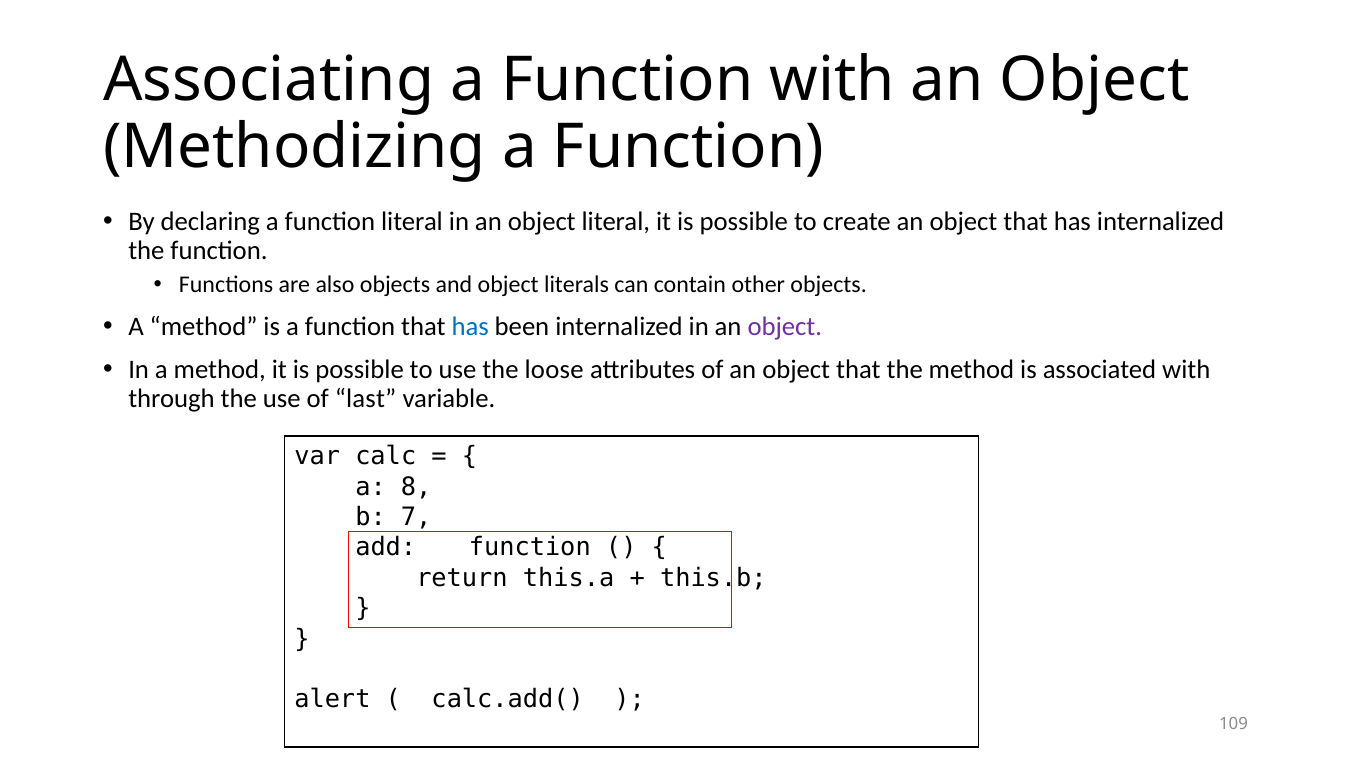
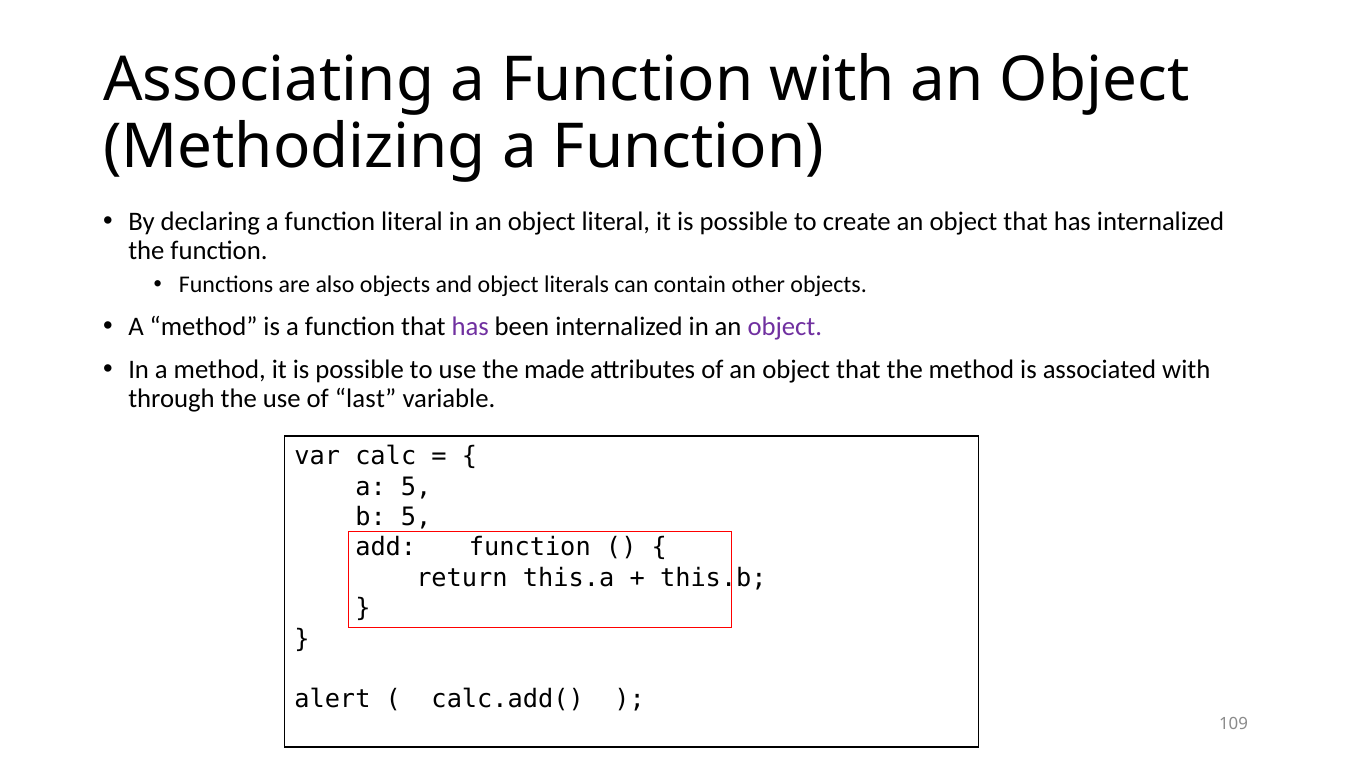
has colour: blue -> purple (470, 326)
loose: loose -> made (554, 369)
a 8: 8 -> 5 (416, 487)
b 7: 7 -> 5 (416, 517)
